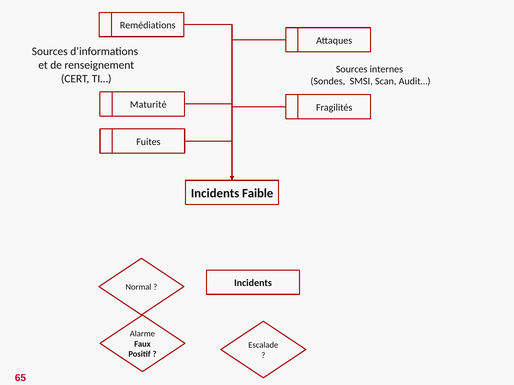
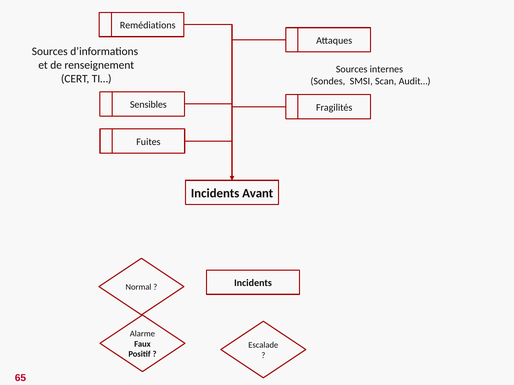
Maturité: Maturité -> Sensibles (148, 105)
Faible: Faible -> Avant (258, 194)
